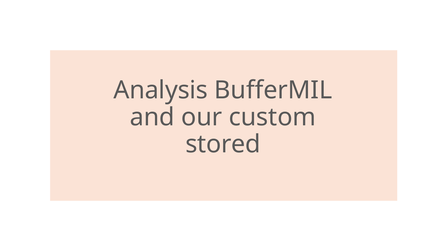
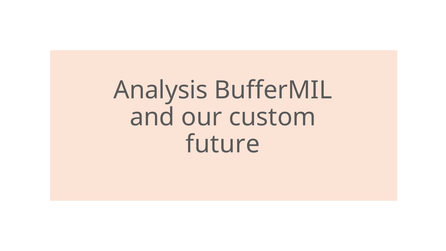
stored: stored -> future (223, 144)
